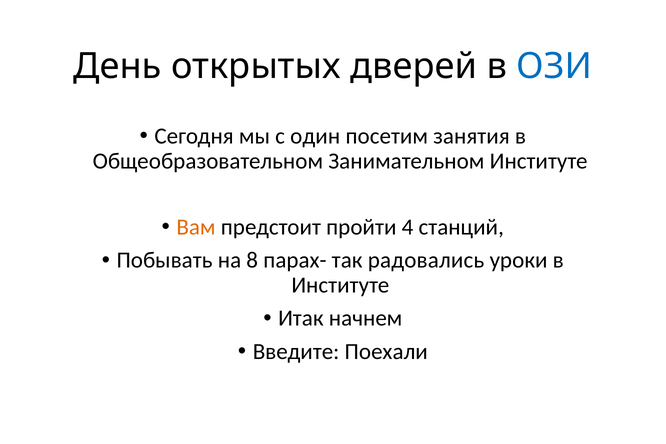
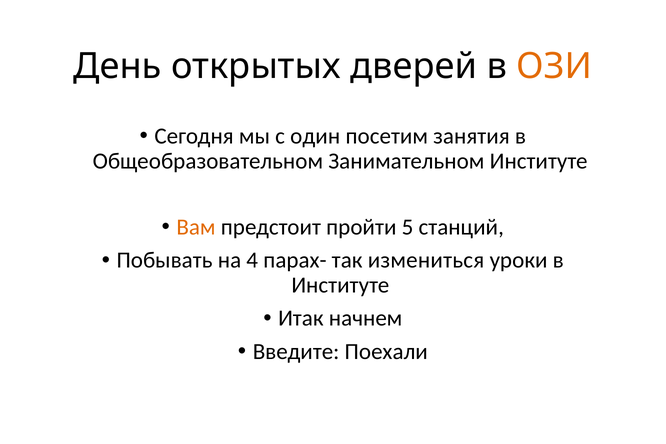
ОЗИ colour: blue -> orange (554, 66)
4: 4 -> 5 (407, 227)
8: 8 -> 4 (252, 260)
радовались: радовались -> измениться (426, 260)
